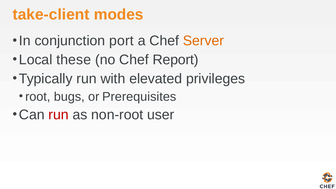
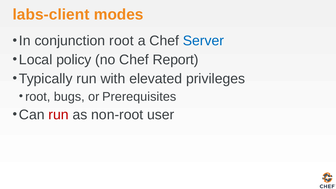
take-client: take-client -> labs-client (51, 15)
conjunction port: port -> root (121, 41)
Server colour: orange -> blue (203, 41)
these: these -> policy (74, 60)
